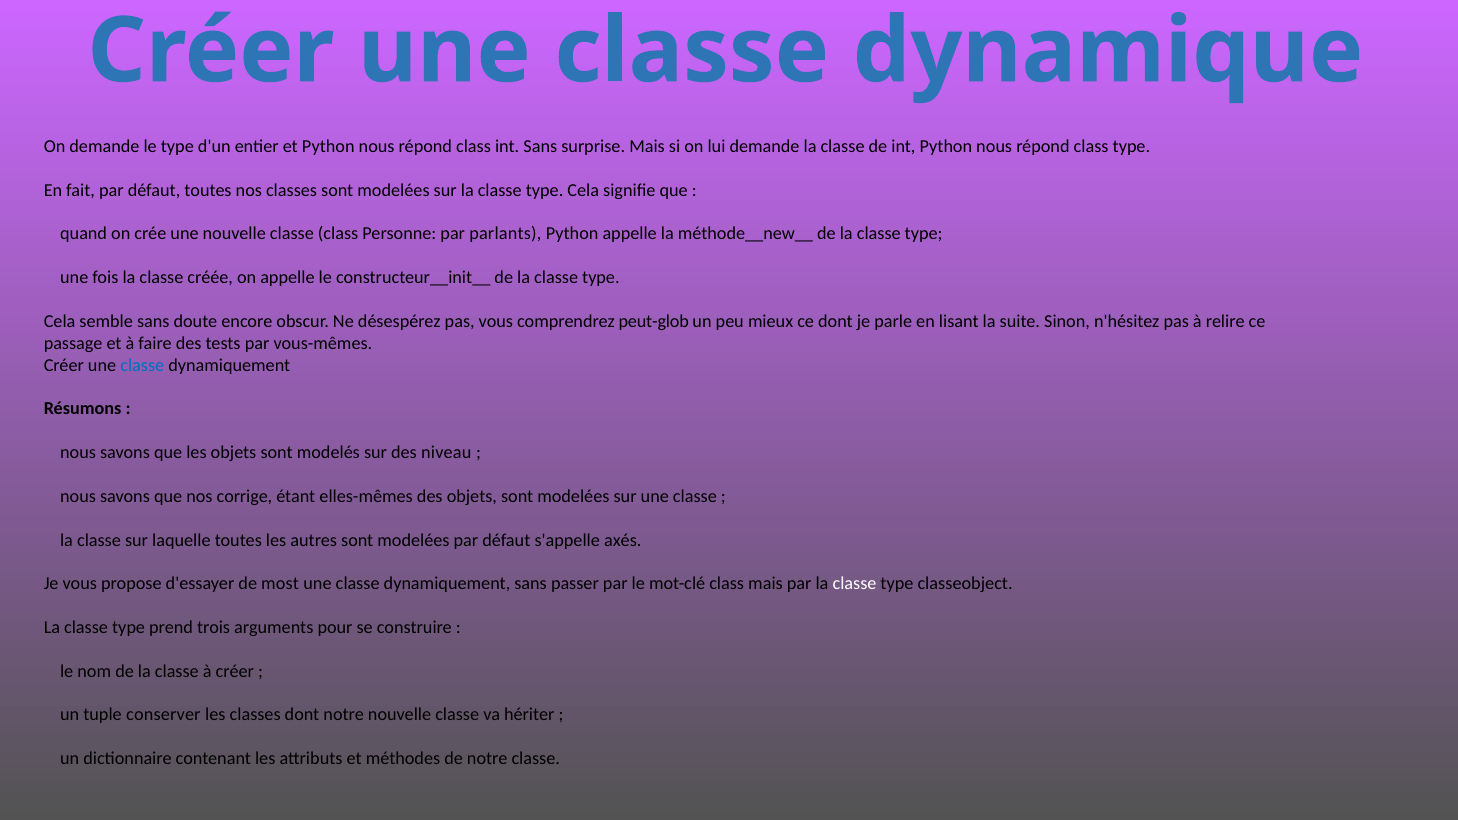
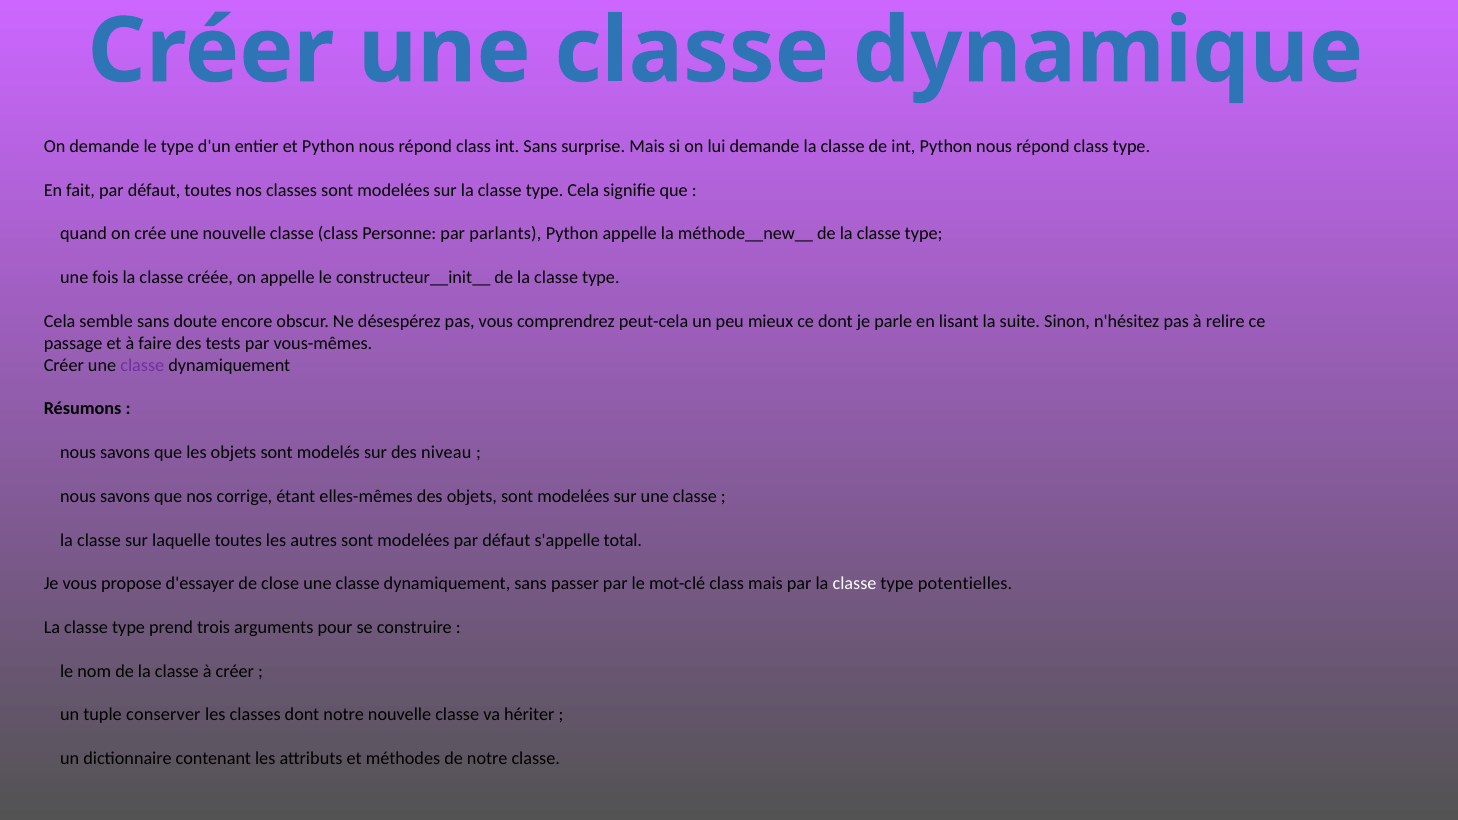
peut-glob: peut-glob -> peut-cela (654, 321)
classe colour: blue -> purple (142, 365)
axés: axés -> total (623, 540)
most: most -> close (280, 584)
classeobject: classeobject -> potentielles (965, 584)
